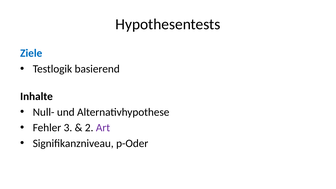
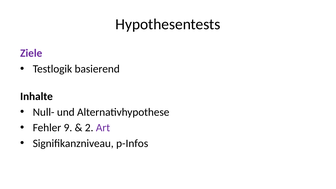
Ziele colour: blue -> purple (31, 53)
3: 3 -> 9 (68, 128)
p-Oder: p-Oder -> p-Infos (132, 143)
